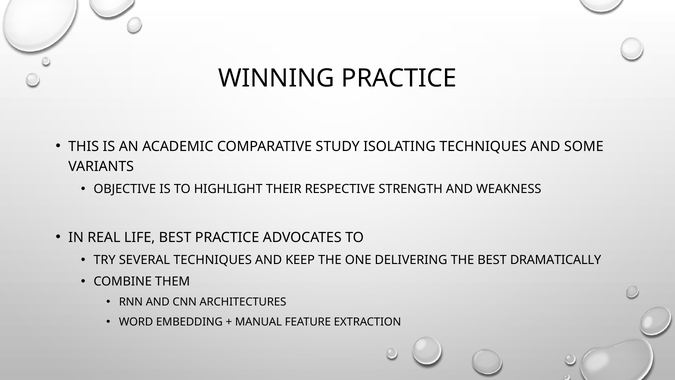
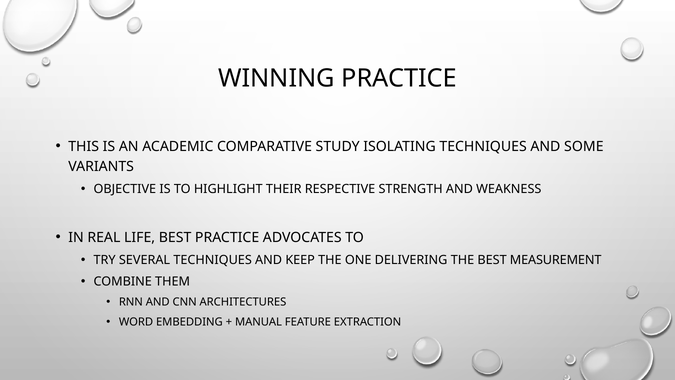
DRAMATICALLY: DRAMATICALLY -> MEASUREMENT (556, 260)
